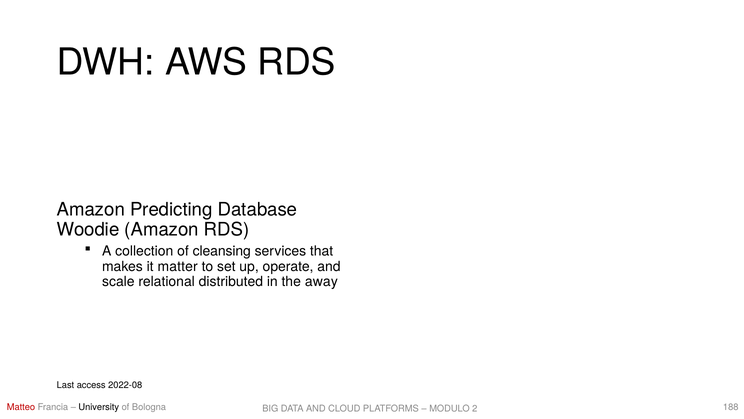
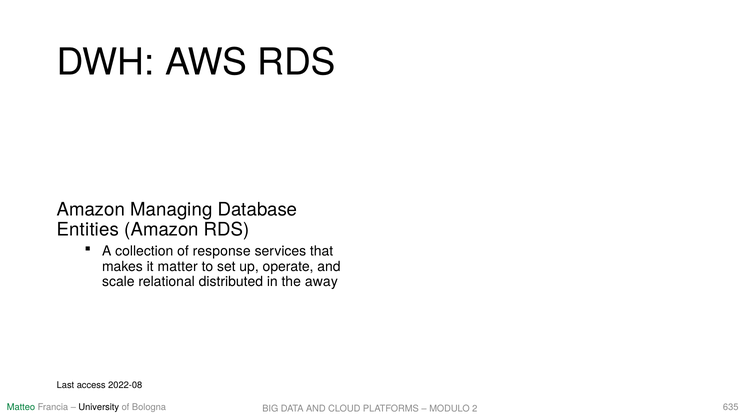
Predicting: Predicting -> Managing (171, 209)
Woodie: Woodie -> Entities (88, 230)
cleansing: cleansing -> response (222, 251)
Matteo colour: red -> green (21, 407)
188: 188 -> 635 (731, 407)
